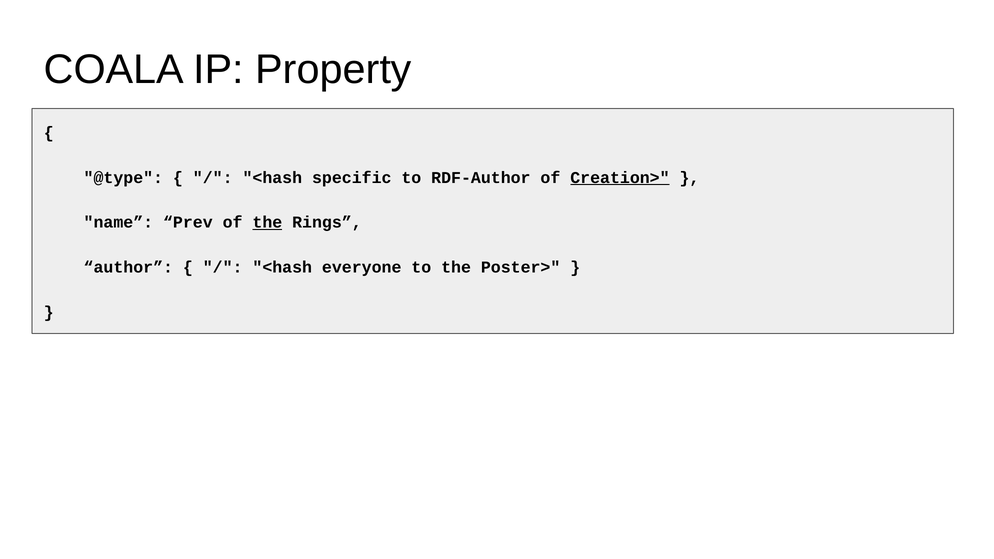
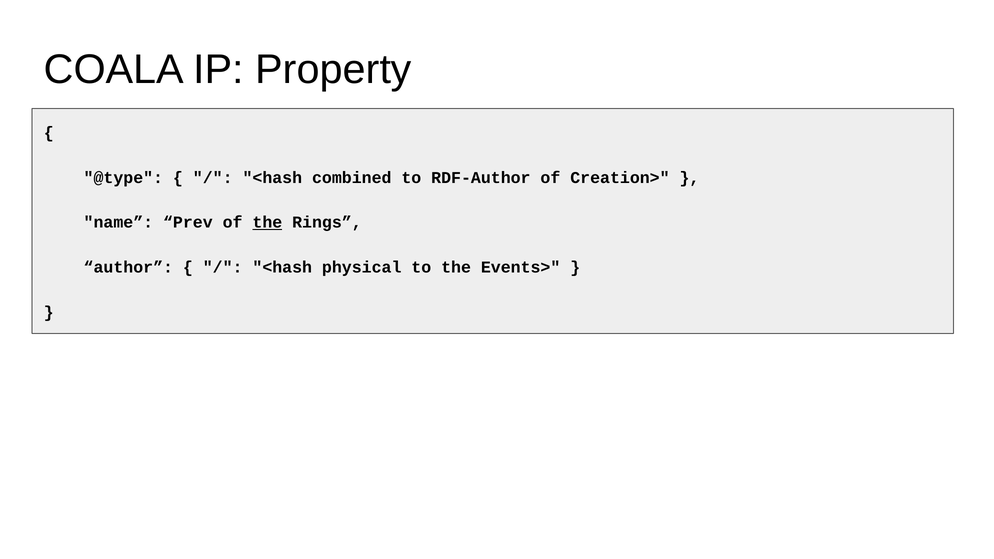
specific: specific -> combined (352, 178)
Creation> underline: present -> none (620, 178)
everyone: everyone -> physical (362, 267)
Poster>: Poster> -> Events> (521, 267)
